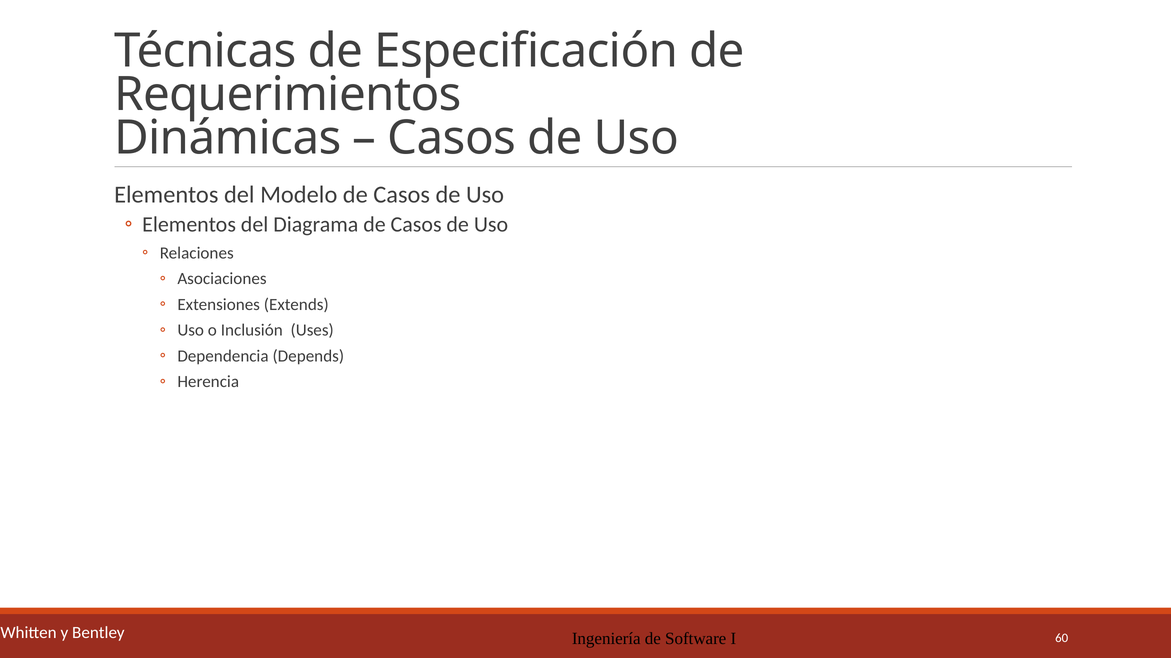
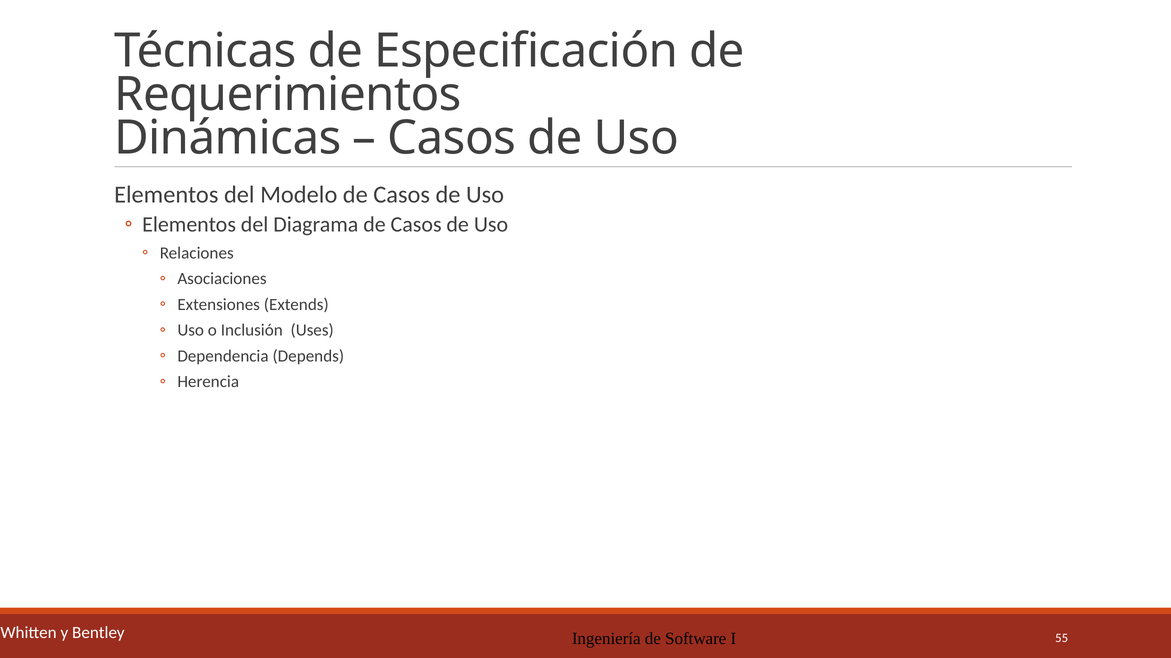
60: 60 -> 55 (1062, 639)
